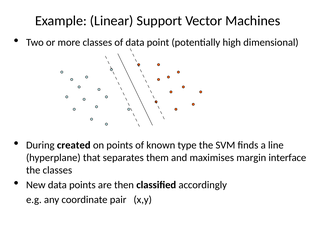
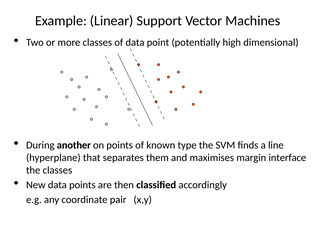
created: created -> another (74, 145)
